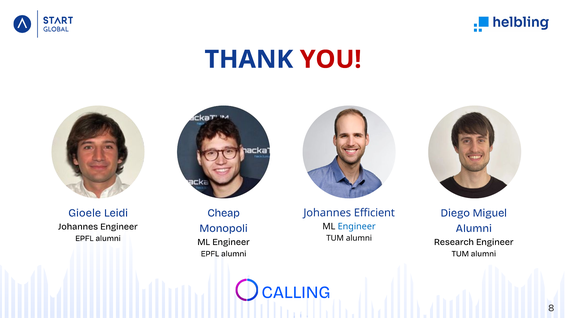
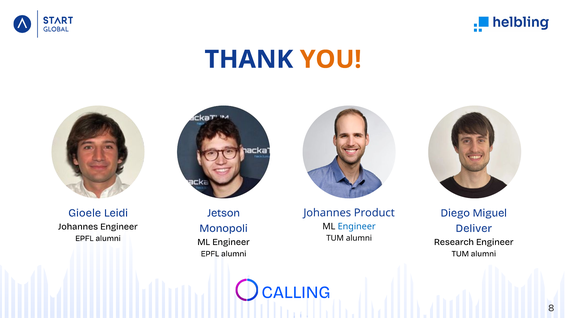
YOU colour: red -> orange (331, 60)
Cheap: Cheap -> Jetson (224, 213)
Efficient: Efficient -> Product (374, 213)
Alumni: Alumni -> Deliver (474, 229)
